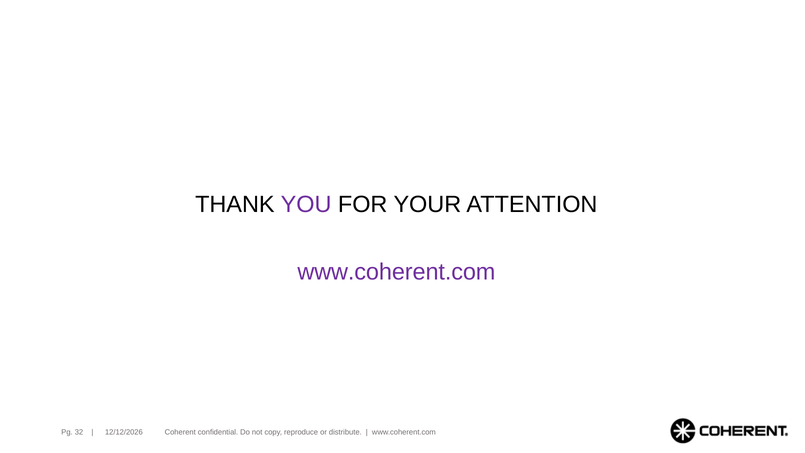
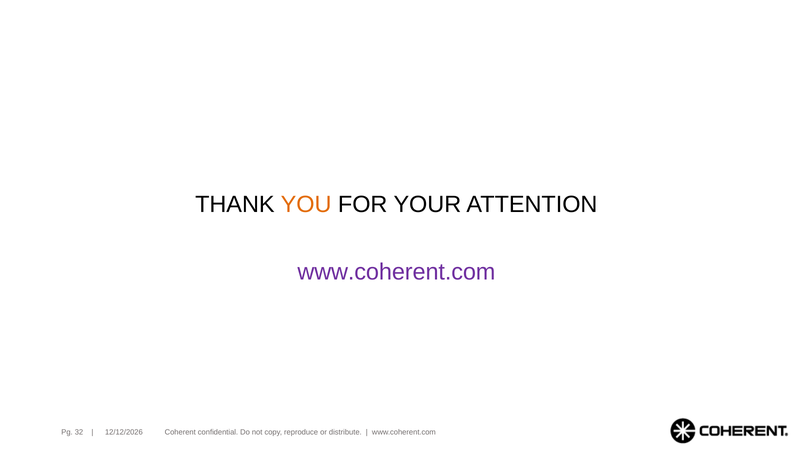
YOU colour: purple -> orange (306, 204)
